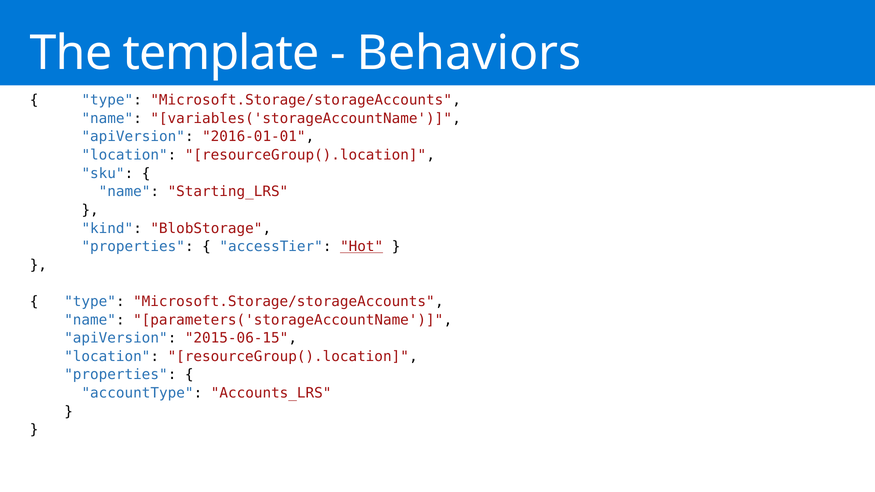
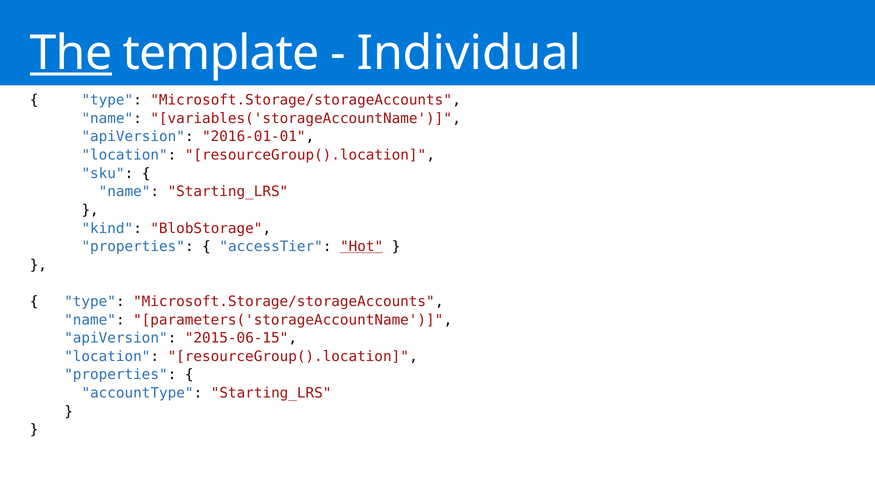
The underline: none -> present (71, 53)
Behaviors: Behaviors -> Individual (469, 53)
accountType Accounts_LRS: Accounts_LRS -> Starting_LRS (271, 393)
